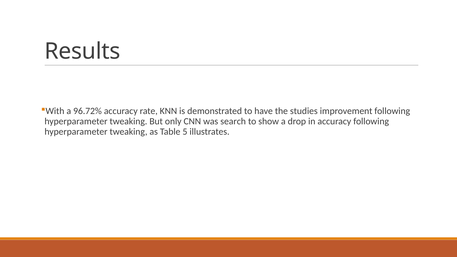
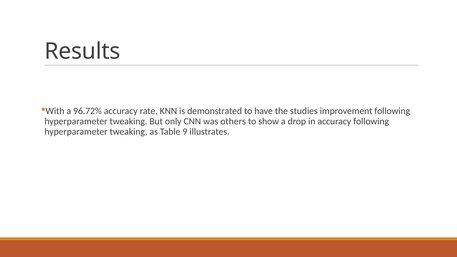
search: search -> others (233, 121)
5: 5 -> 9 (185, 132)
